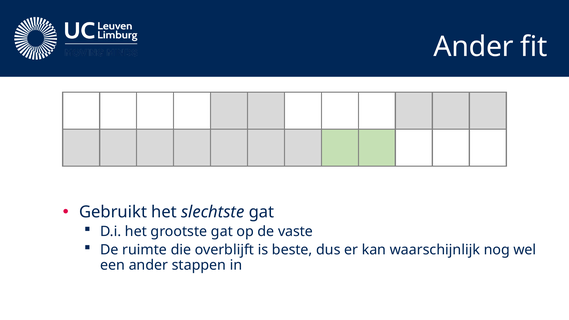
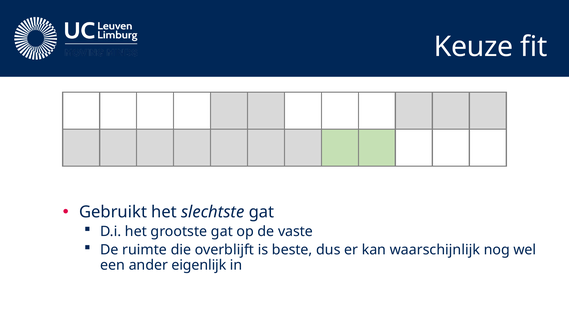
Ander: Ander -> Keuze (474, 47)
stappen: stappen -> eigenlijk (199, 265)
